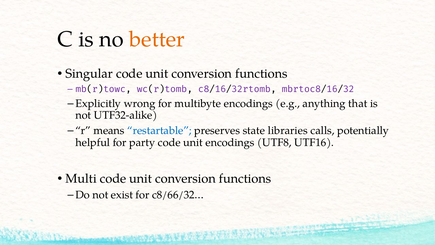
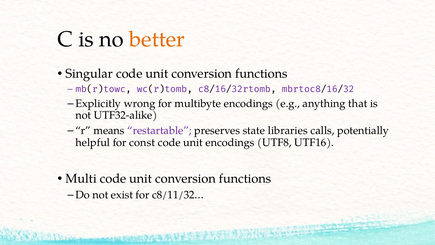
restartable colour: blue -> purple (159, 131)
party: party -> const (142, 142)
c8/66/32…: c8/66/32… -> c8/11/32… (178, 195)
